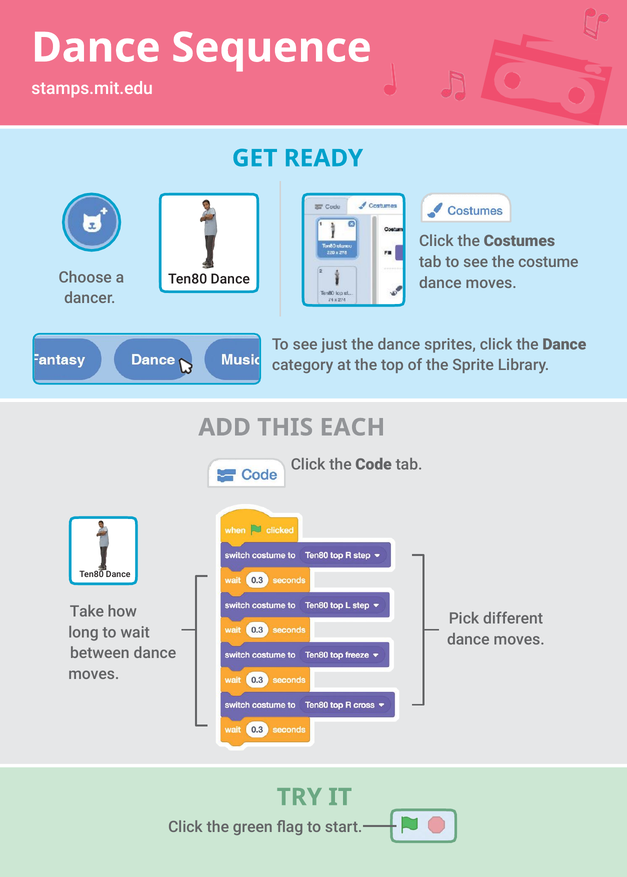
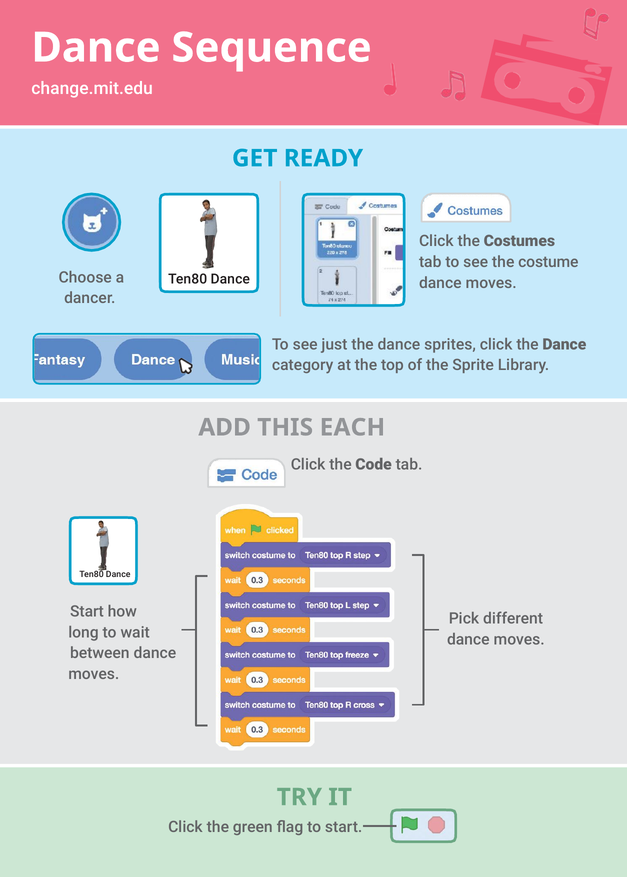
stamps.mit.edu: stamps.mit.edu -> change.mit.edu (92, 89)
Take: Take -> Start (87, 612)
